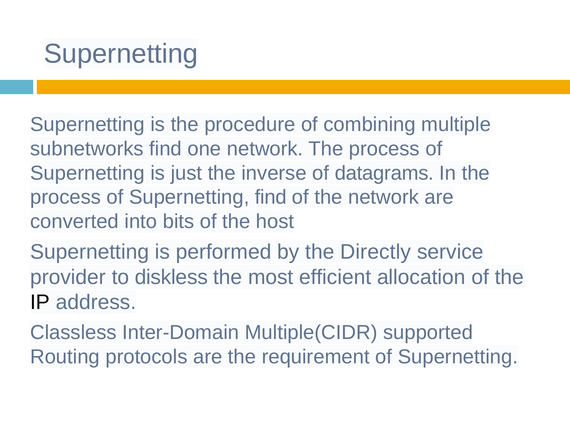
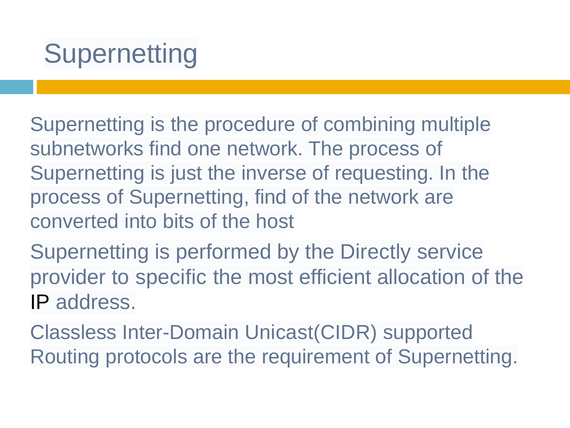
datagrams: datagrams -> requesting (384, 173)
diskless: diskless -> specific (171, 277)
Multiple(CIDR: Multiple(CIDR -> Unicast(CIDR (311, 332)
